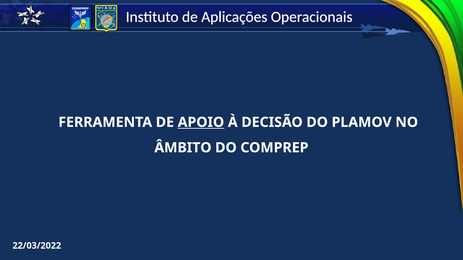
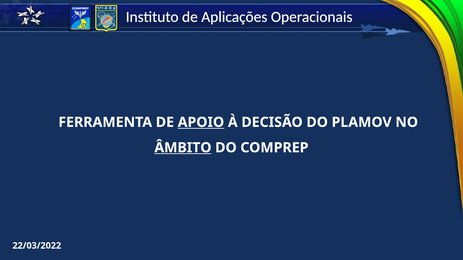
ÂMBITO underline: none -> present (183, 148)
